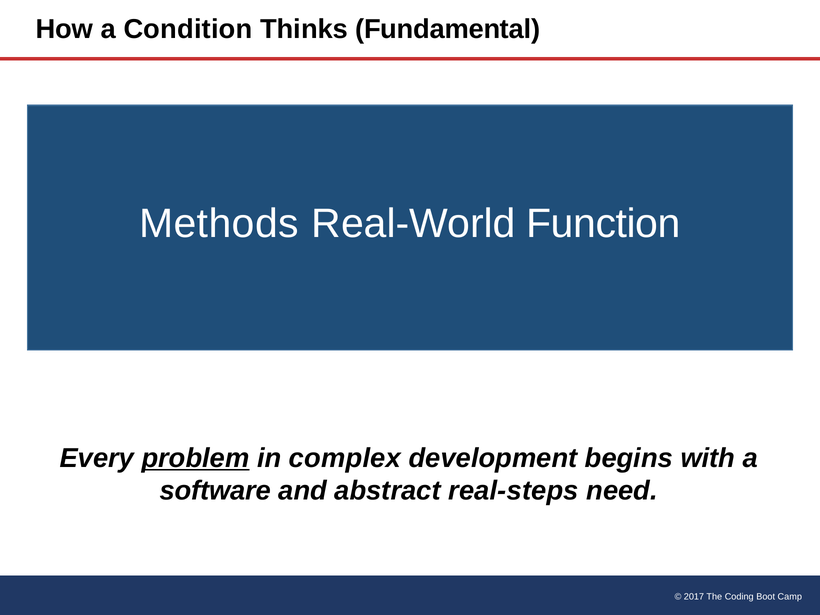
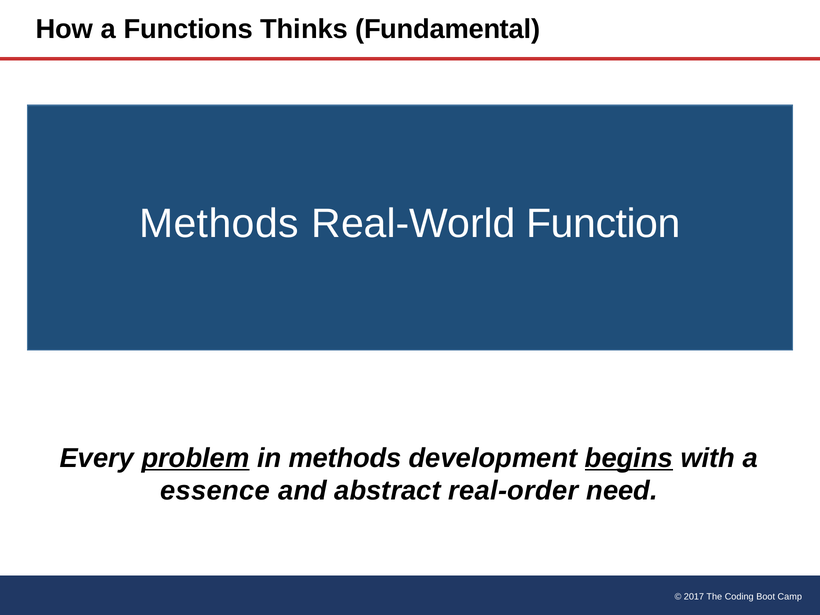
Condition: Condition -> Functions (188, 29)
in complex: complex -> methods (345, 458)
begins underline: none -> present (629, 458)
software: software -> essence (215, 491)
real-steps: real-steps -> real-order (513, 491)
